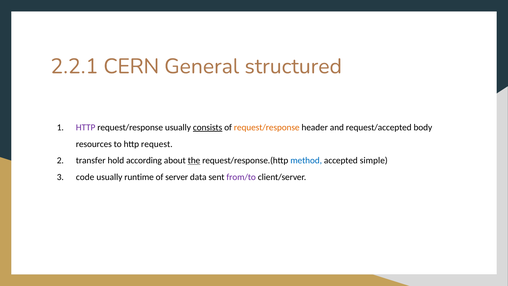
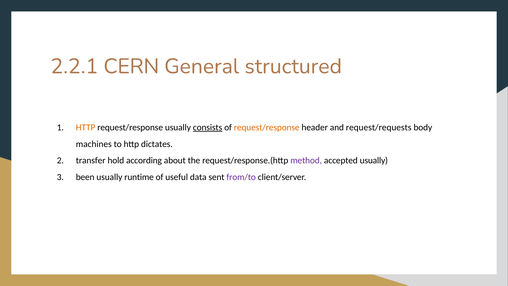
HTTP colour: purple -> orange (86, 127)
request/accepted: request/accepted -> request/requests (379, 127)
resources: resources -> machines (94, 144)
request: request -> dictates (157, 144)
the underline: present -> none (194, 160)
method colour: blue -> purple (306, 160)
accepted simple: simple -> usually (374, 160)
code: code -> been (85, 177)
server: server -> useful (177, 177)
